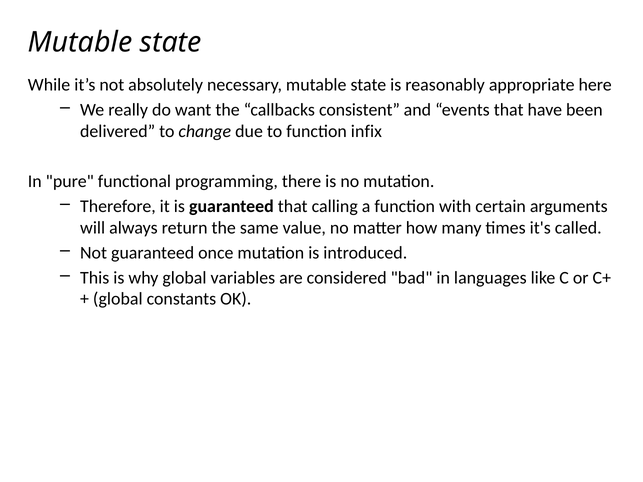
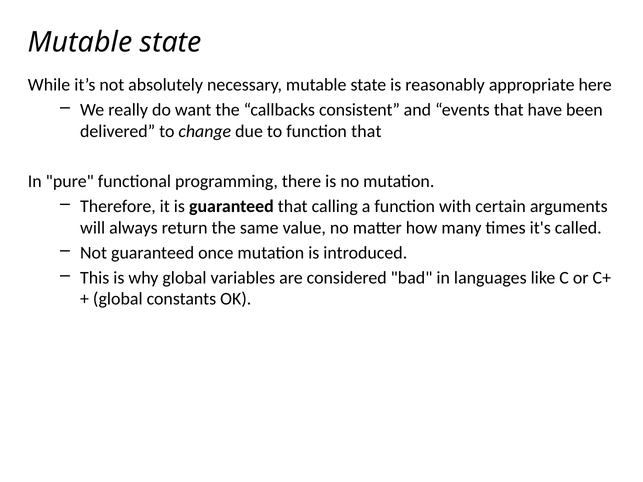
function infix: infix -> that (366, 131)
